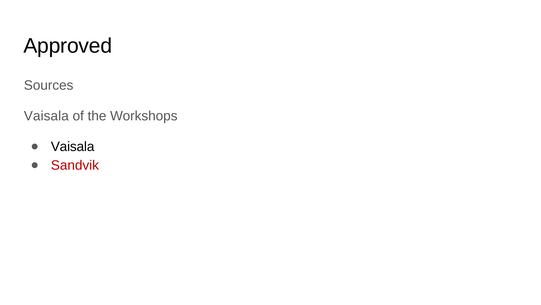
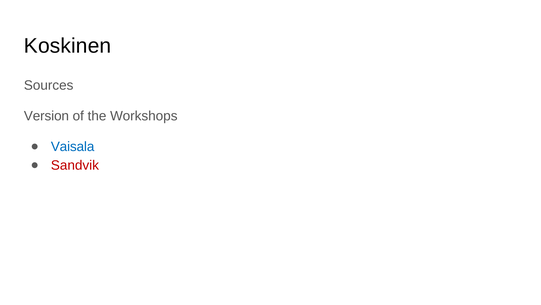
Approved: Approved -> Koskinen (68, 46)
Vaisala: Vaisala -> Version (46, 116)
Vaisala colour: black -> blue (73, 146)
